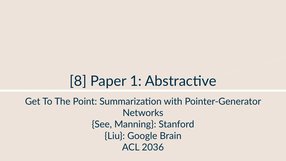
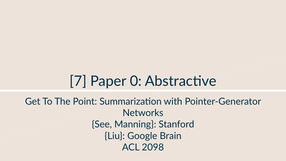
8: 8 -> 7 (78, 81)
1: 1 -> 0 (136, 81)
2036: 2036 -> 2098 (153, 147)
